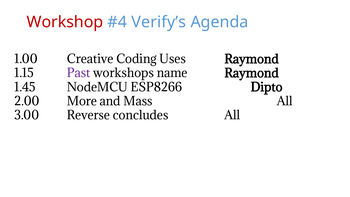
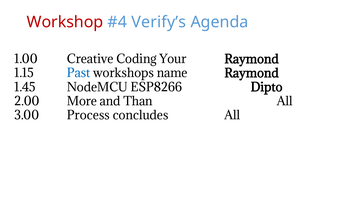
Uses: Uses -> Your (173, 59)
Past colour: purple -> blue (79, 73)
Mass: Mass -> Than (138, 101)
Reverse: Reverse -> Process (88, 115)
